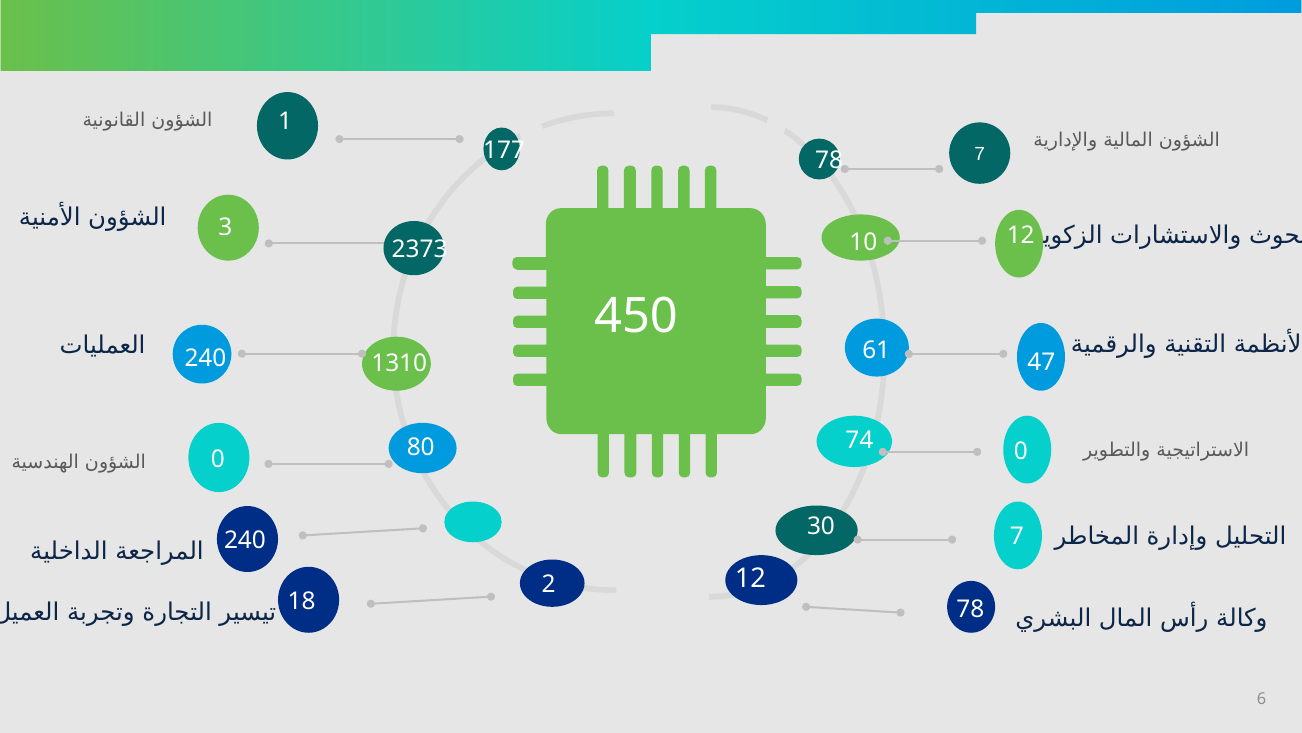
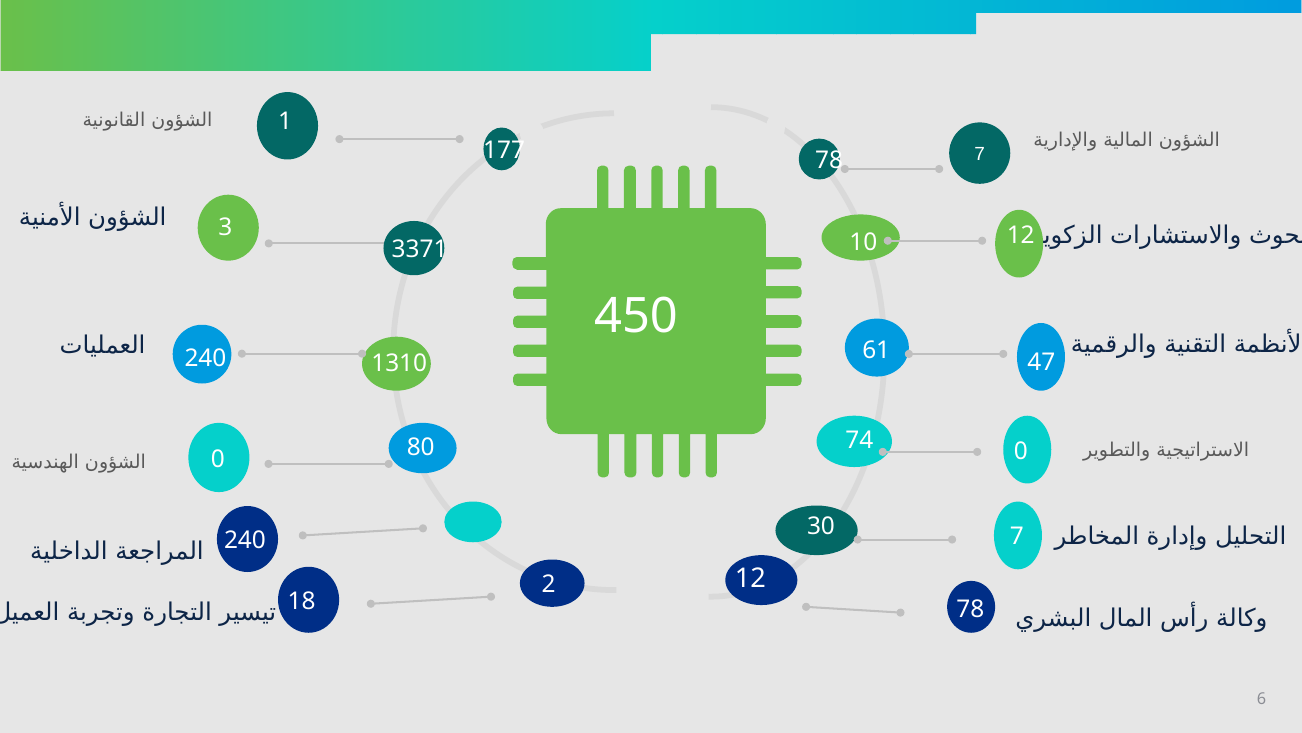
2373: 2373 -> 3371 (420, 249)
